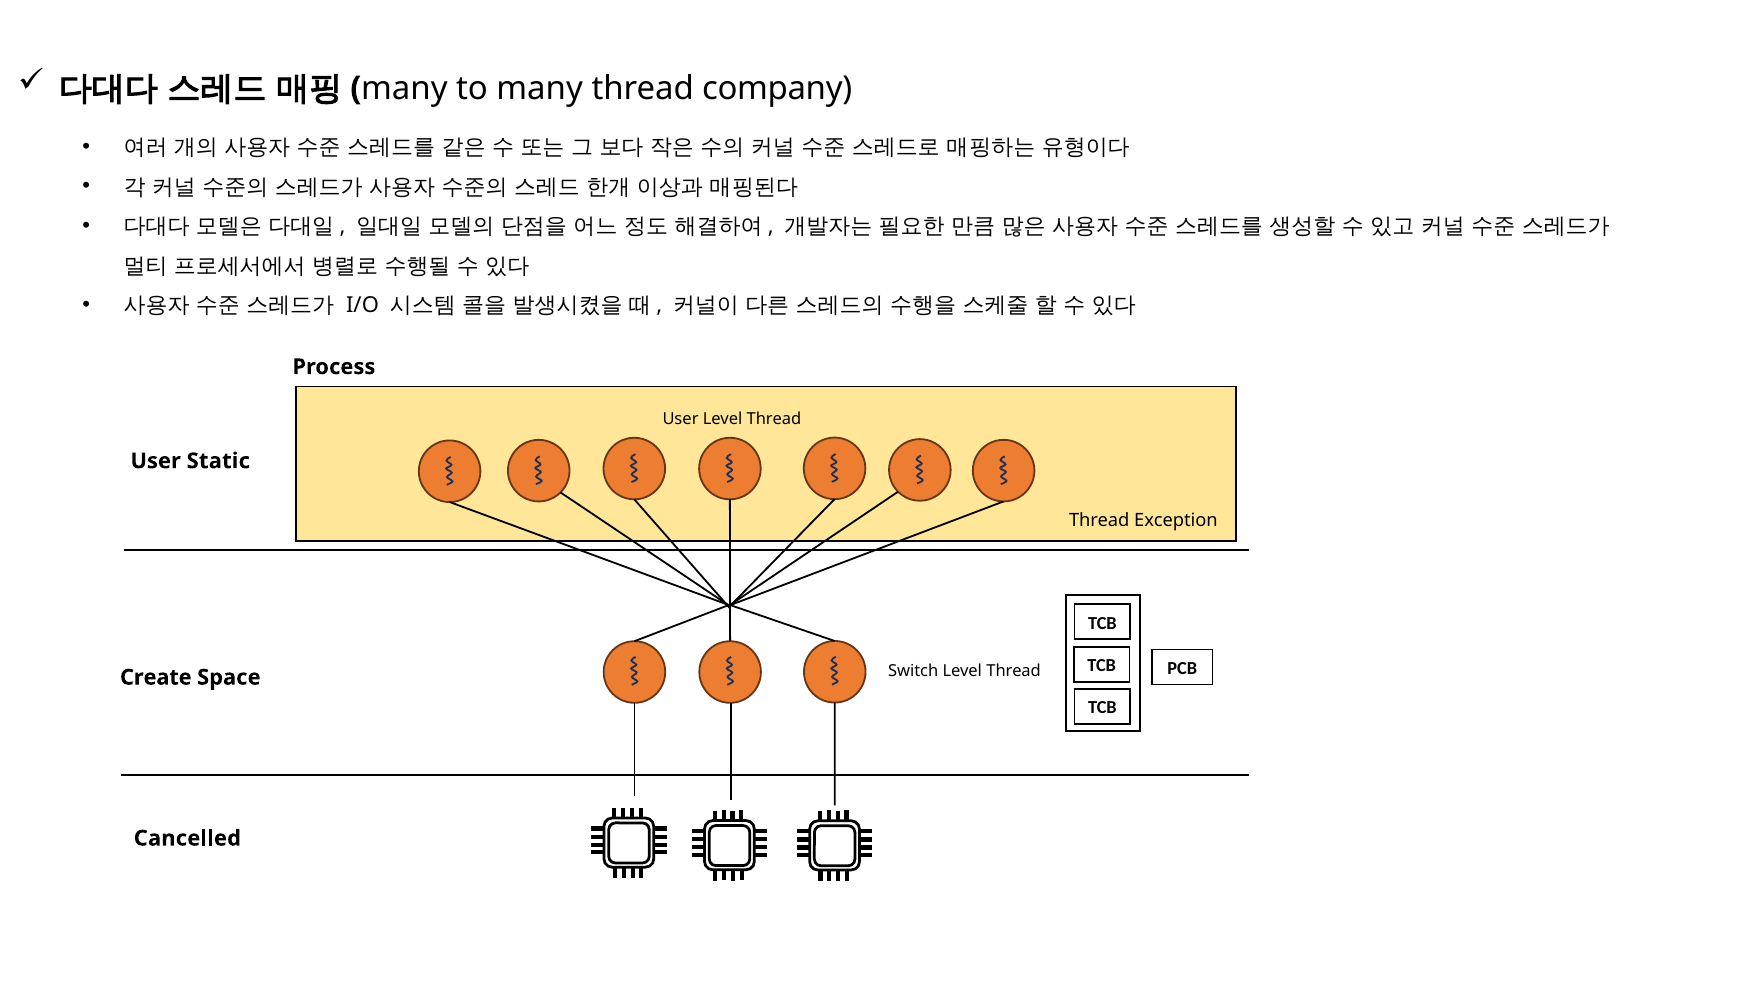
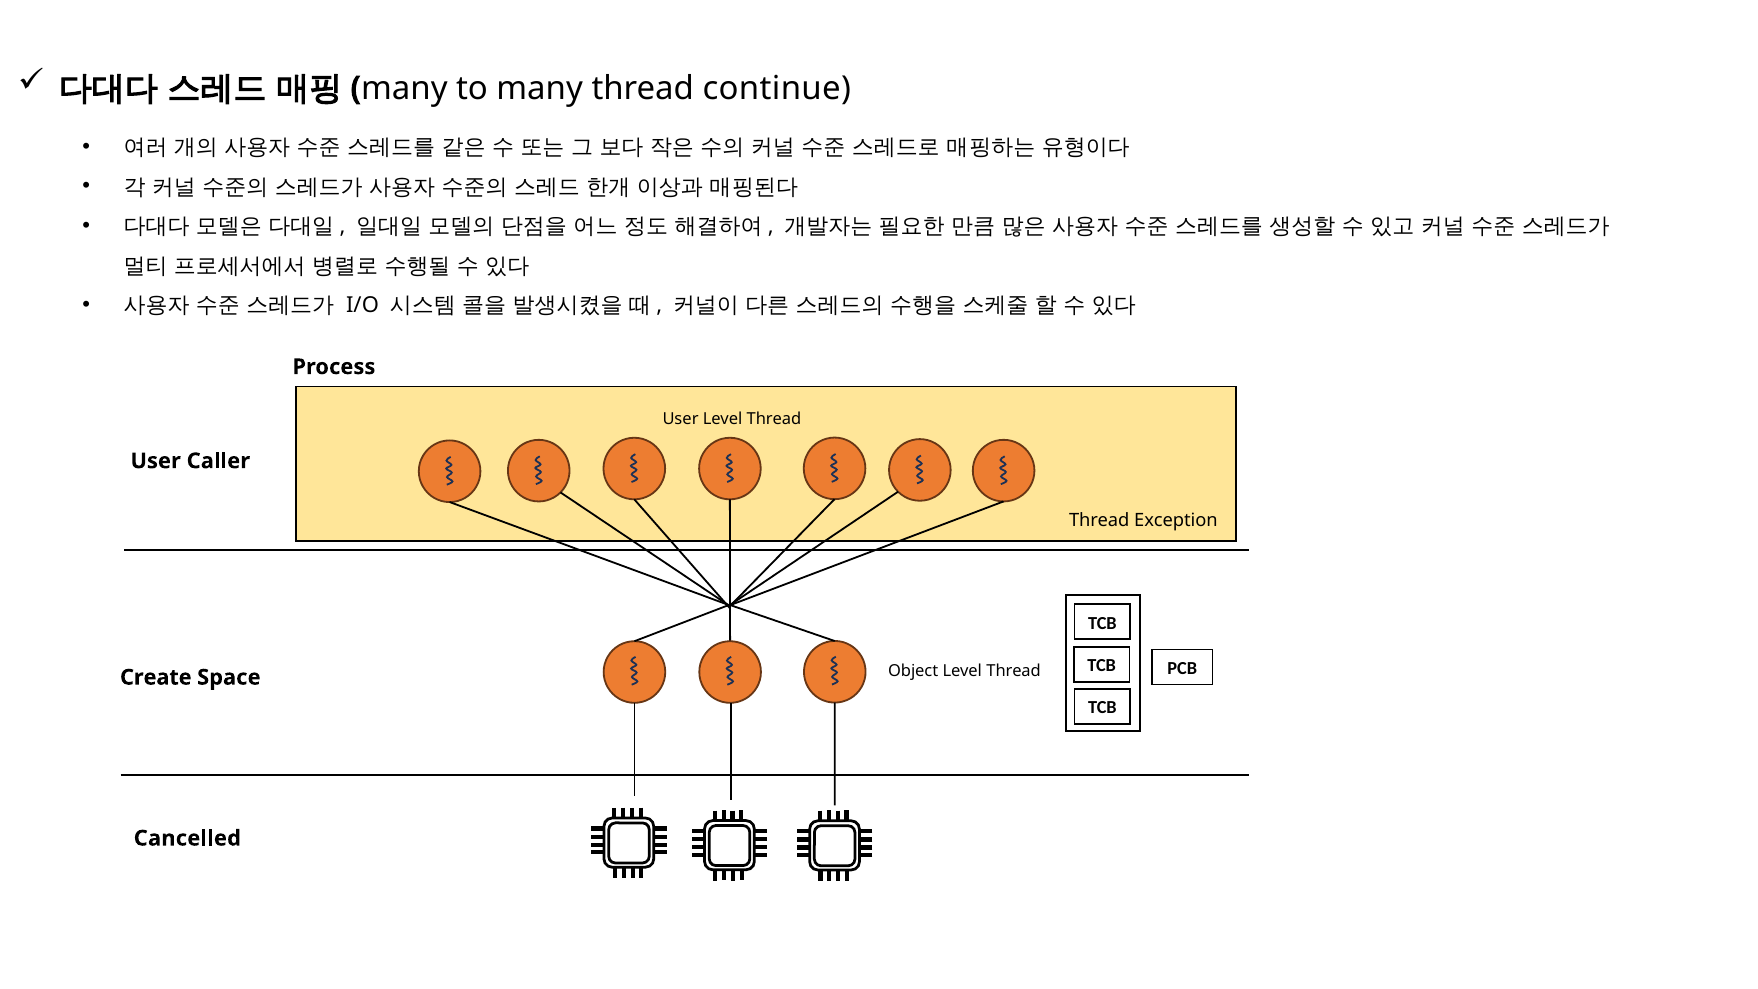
company: company -> continue (777, 88)
Static: Static -> Caller (218, 461)
Switch: Switch -> Object (913, 671)
